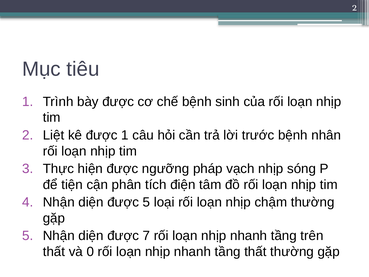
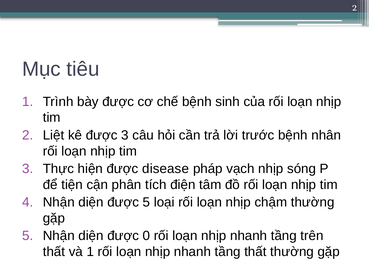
được 1: 1 -> 3 (125, 135)
ngưỡng: ngưỡng -> disease (166, 169)
7: 7 -> 0 (146, 236)
và 0: 0 -> 1 (90, 251)
